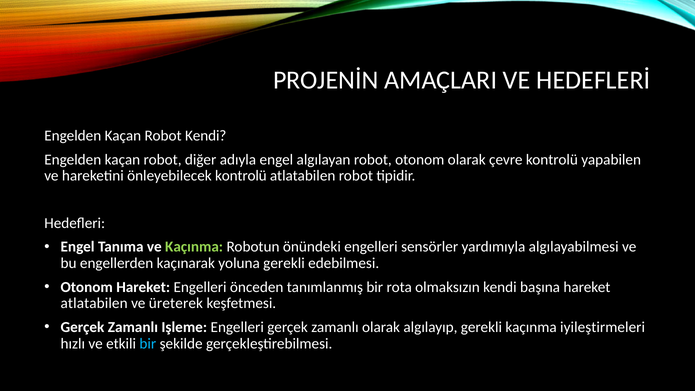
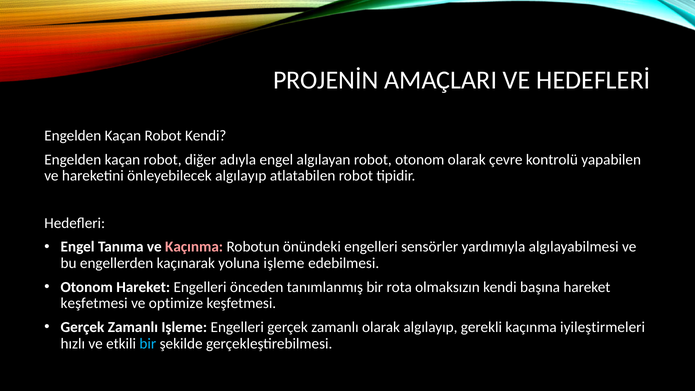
önleyebilecek kontrolü: kontrolü -> algılayıp (241, 176)
Kaçınma colour: light green -> pink (194, 247)
yoluna gerekli: gerekli -> işleme (284, 263)
atlatabilen: atlatabilen -> keşfetmesi (94, 303)
üreterek: üreterek -> optimize (176, 303)
